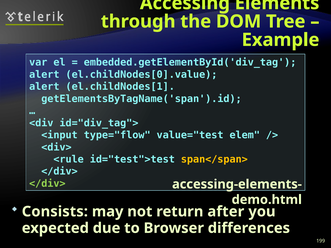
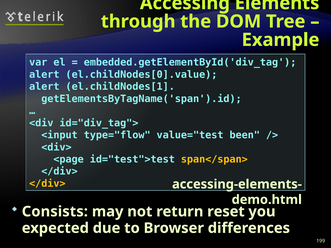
elem: elem -> been (245, 135)
<rule: <rule -> <page (69, 159)
</div> colour: light green -> yellow (47, 184)
after: after -> reset (226, 212)
